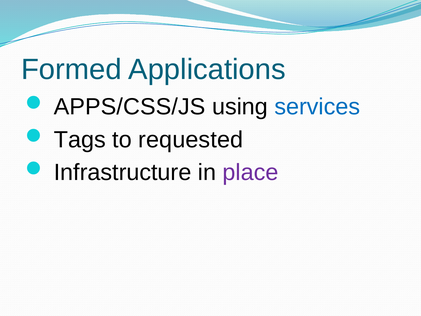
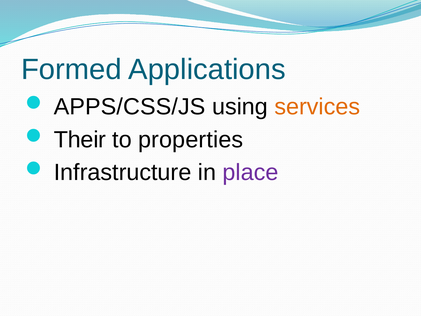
services colour: blue -> orange (317, 107)
Tags: Tags -> Their (80, 140)
requested: requested -> properties (191, 140)
